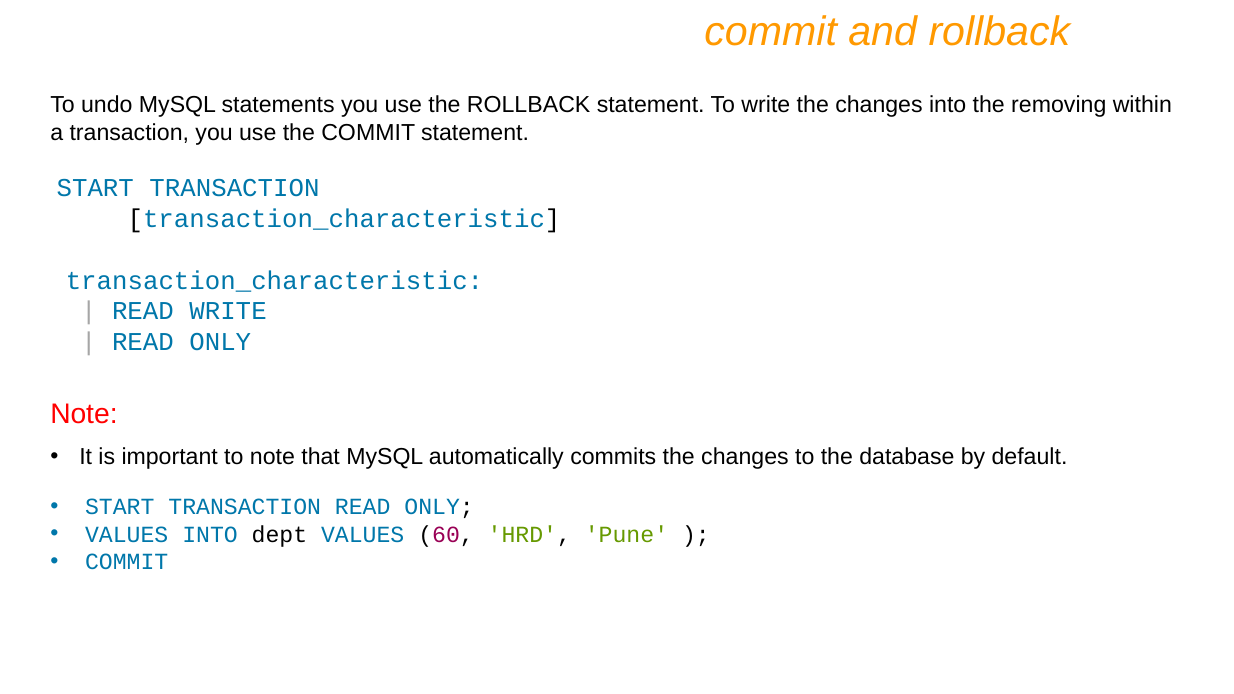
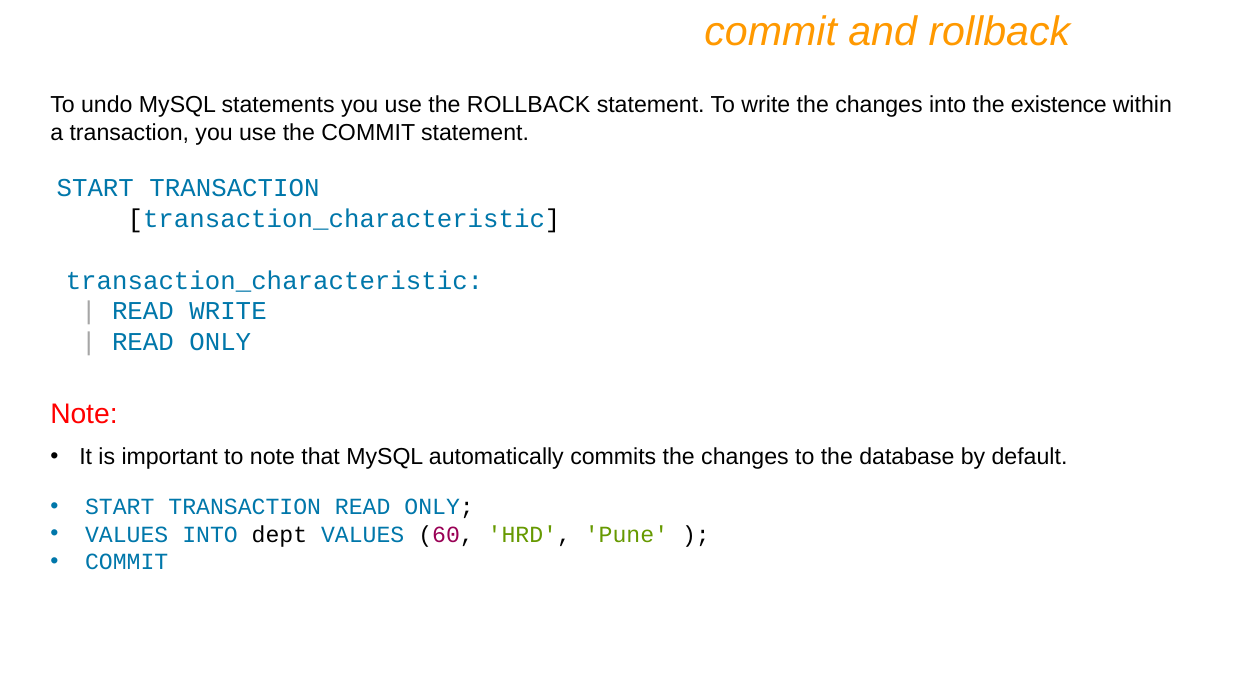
removing: removing -> existence (1059, 105)
